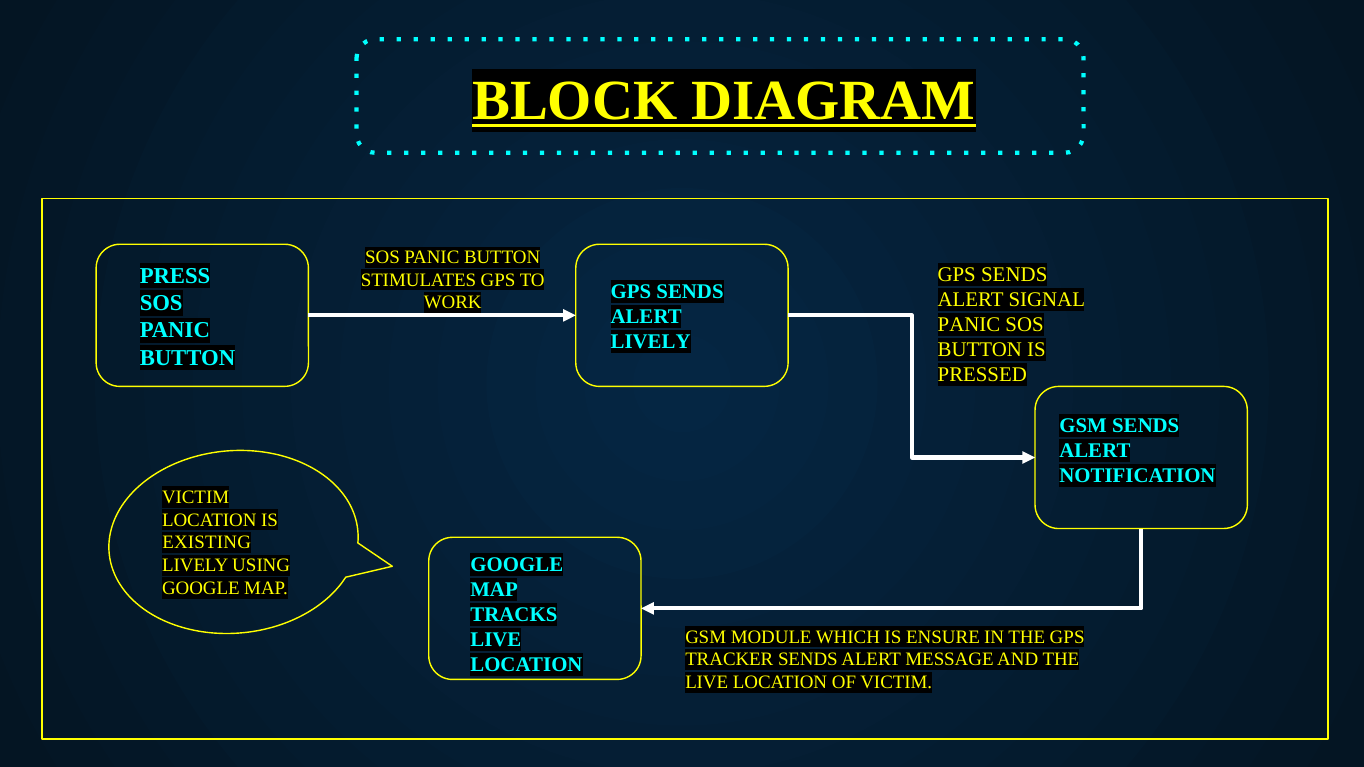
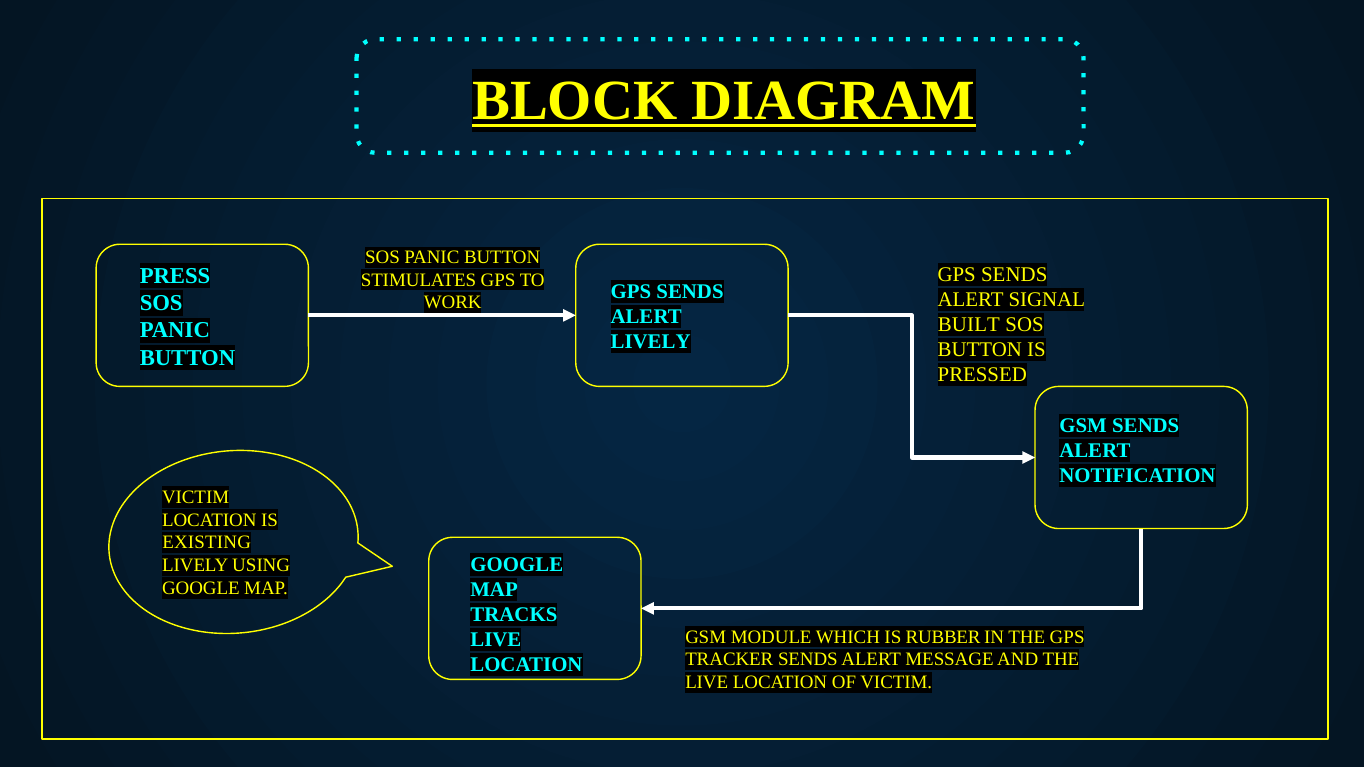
PANIC: PANIC -> BUILT (969, 325)
ENSURE: ENSURE -> RUBBER (943, 637)
